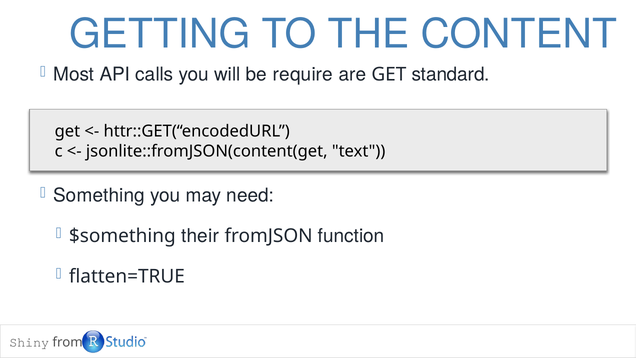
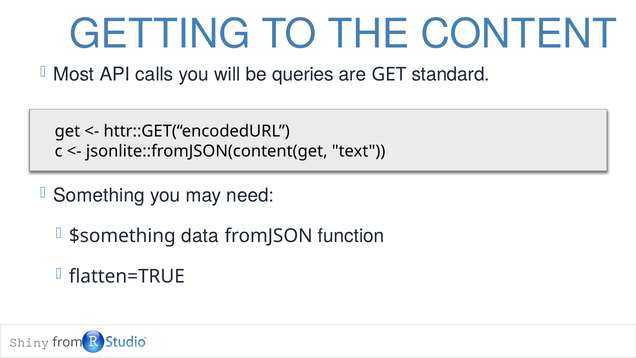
require: require -> queries (303, 74)
their: their -> data (200, 236)
